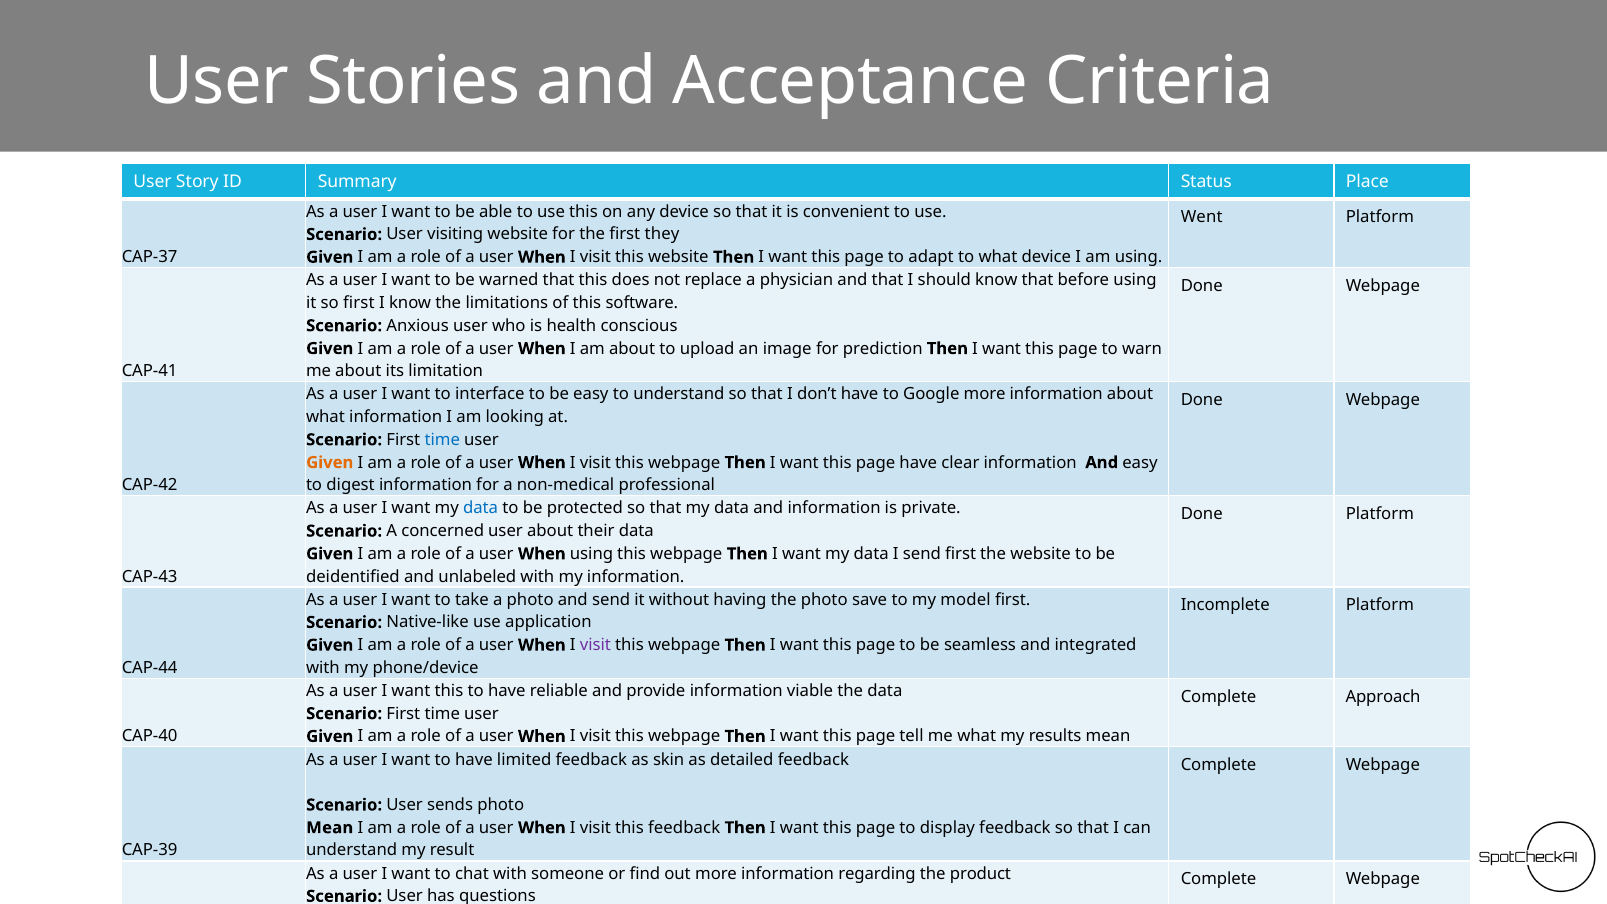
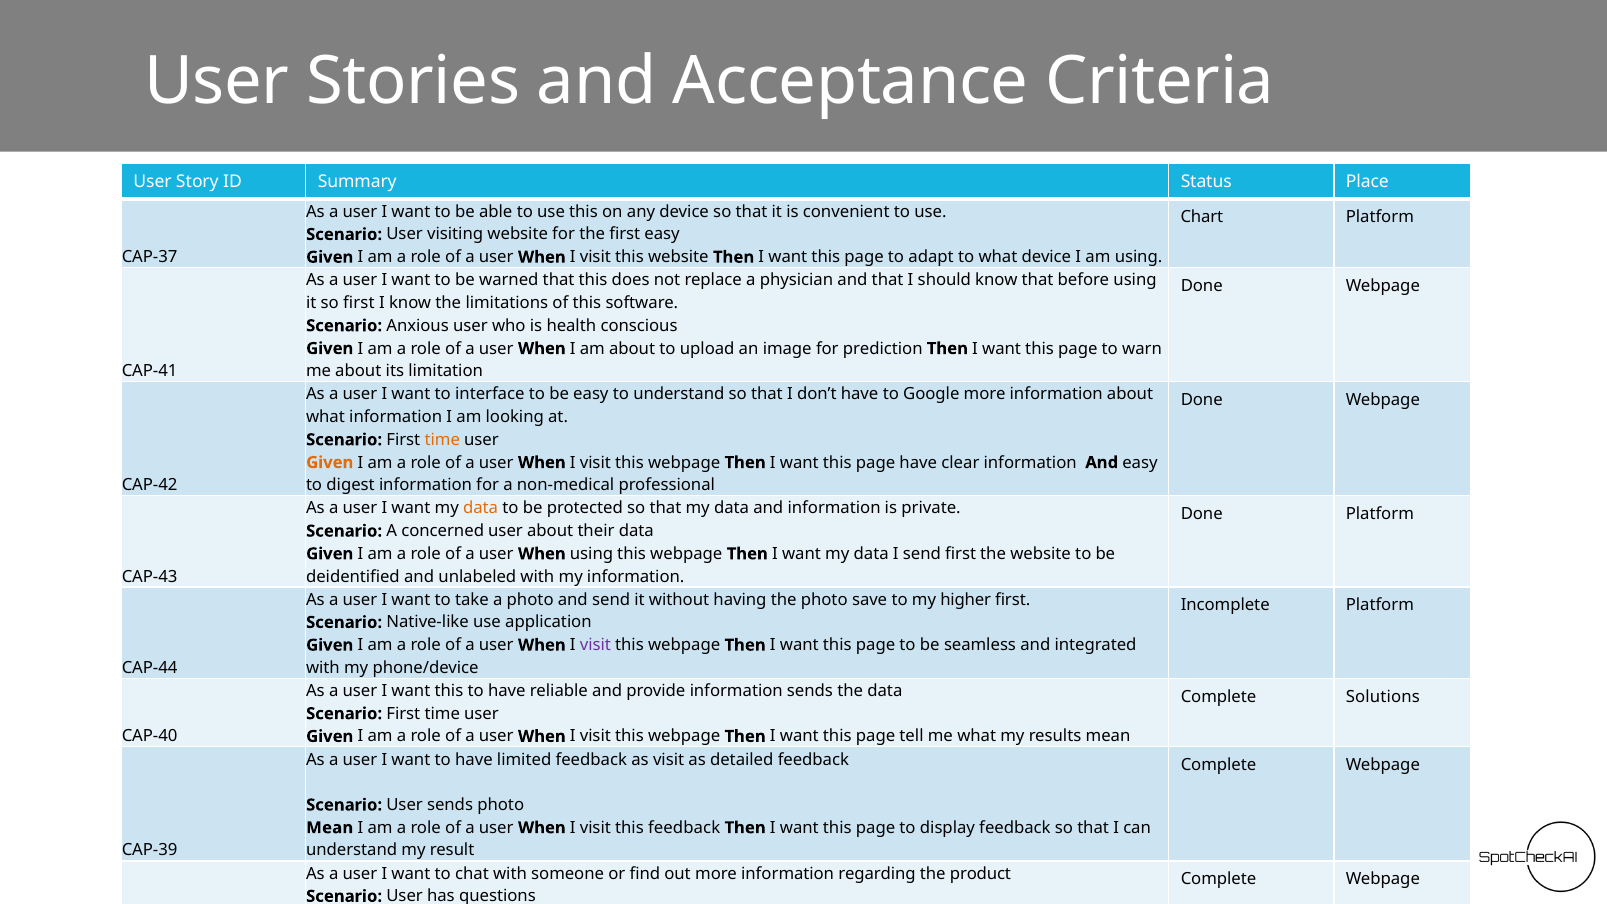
Went: Went -> Chart (1202, 217)
first they: they -> easy (662, 234)
time colour: blue -> orange (442, 440)
data colour: blue -> orange (481, 508)
model: model -> higher (966, 600)
information viable: viable -> sends (810, 691)
Approach: Approach -> Solutions (1383, 697)
as skin: skin -> visit (669, 759)
